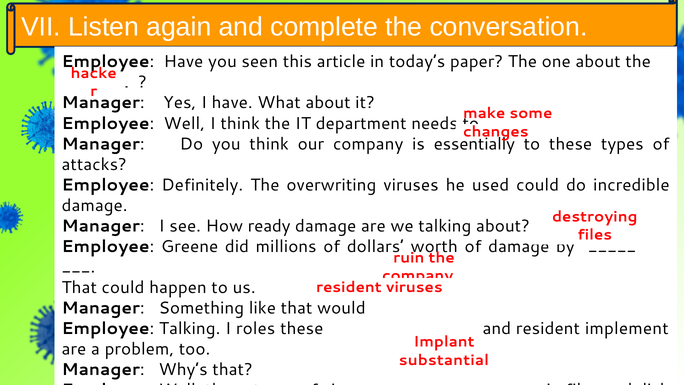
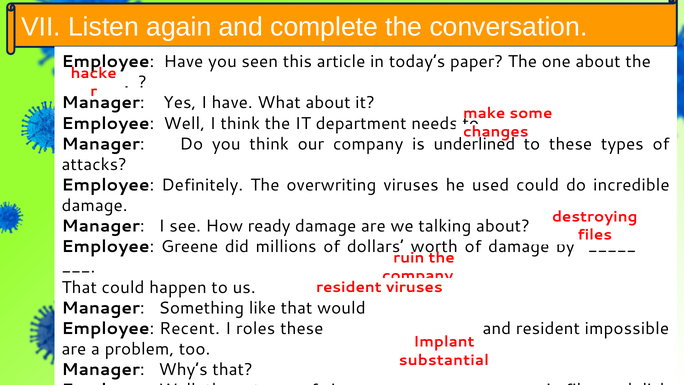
essentially: essentially -> underlined (474, 144)
Employee Talking: Talking -> Recent (190, 328)
implement: implement -> impossible (627, 328)
